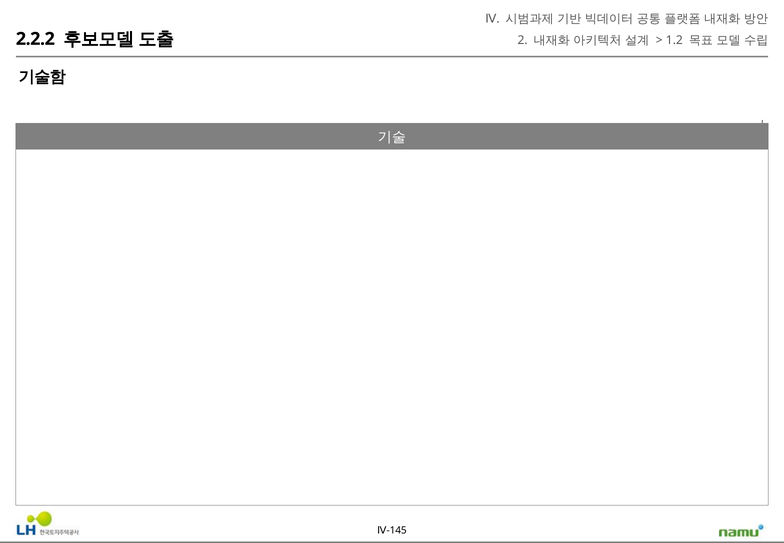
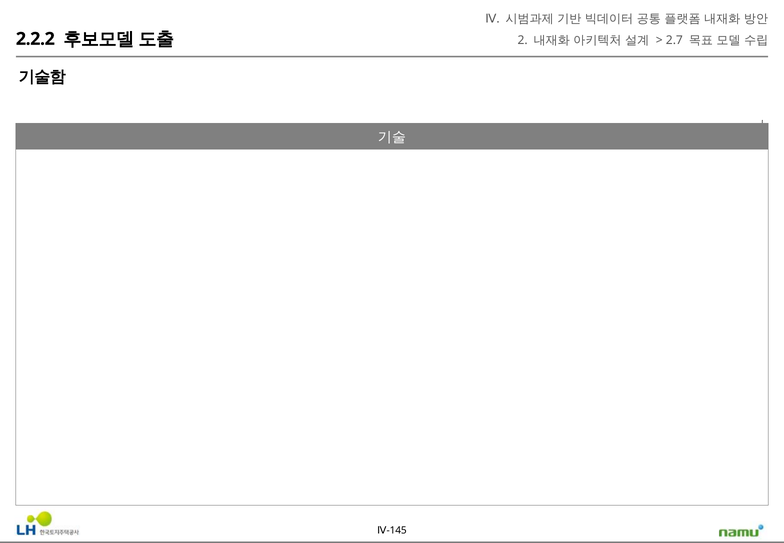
1.2: 1.2 -> 2.7 (674, 40)
